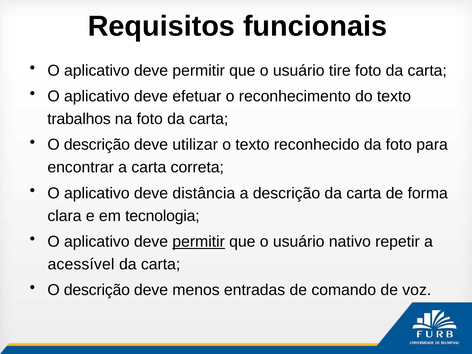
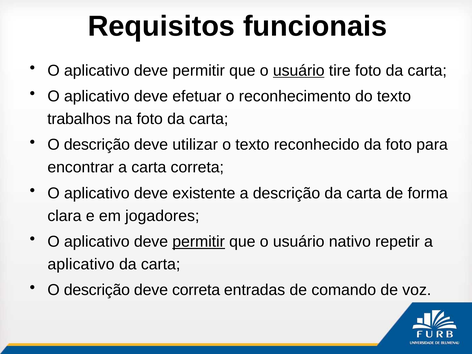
usuário underline: none -> present (299, 71)
distância: distância -> existente (204, 193)
tecnologia: tecnologia -> jogadores (162, 216)
acessível: acessível -> aplicativo (81, 264)
deve menos: menos -> correta (196, 290)
